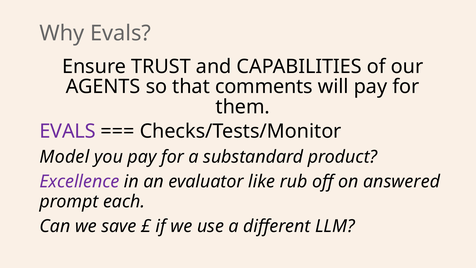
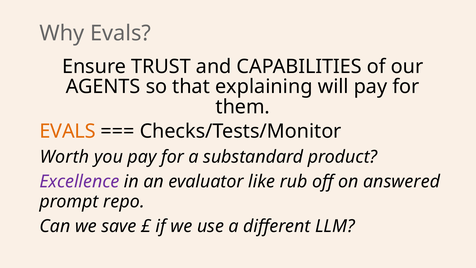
comments: comments -> explaining (264, 87)
EVALS colour: purple -> orange (68, 131)
Model: Model -> Worth (64, 157)
each: each -> repo (124, 201)
